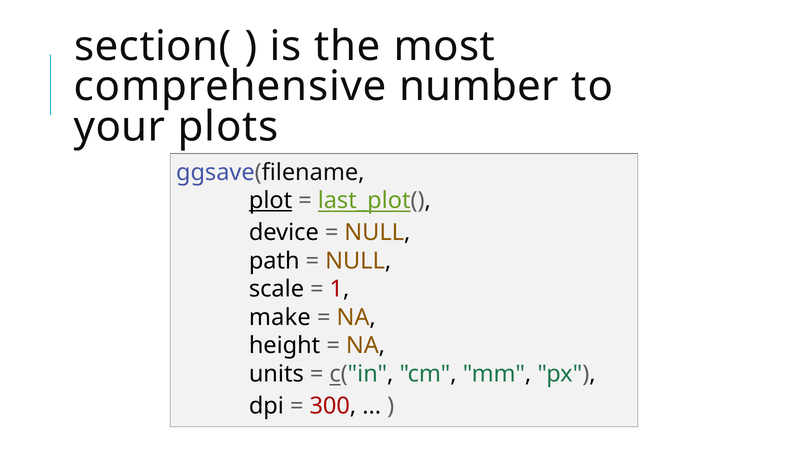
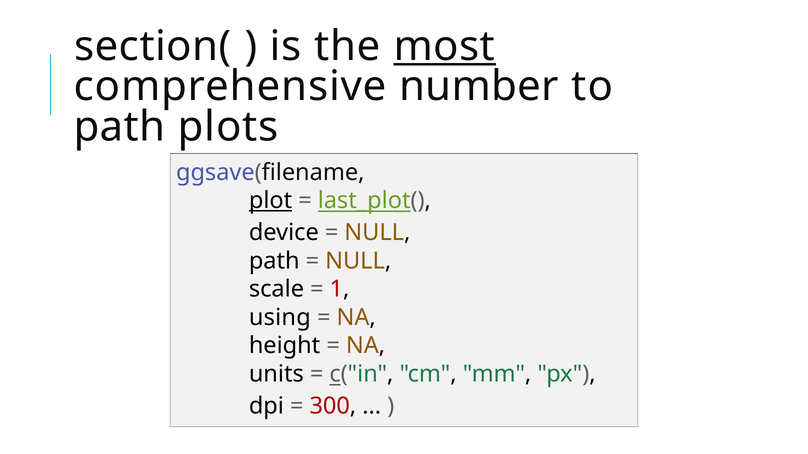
most underline: none -> present (444, 46)
your: your -> path (120, 127)
make: make -> using (280, 318)
